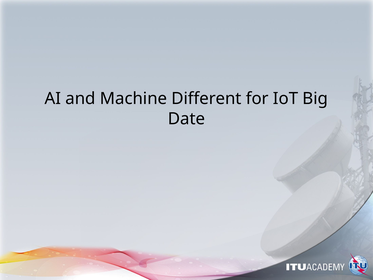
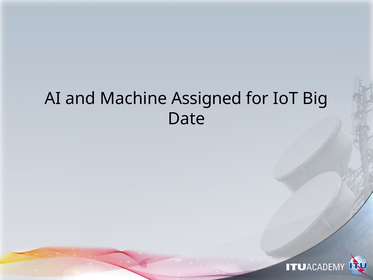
Different: Different -> Assigned (207, 99)
